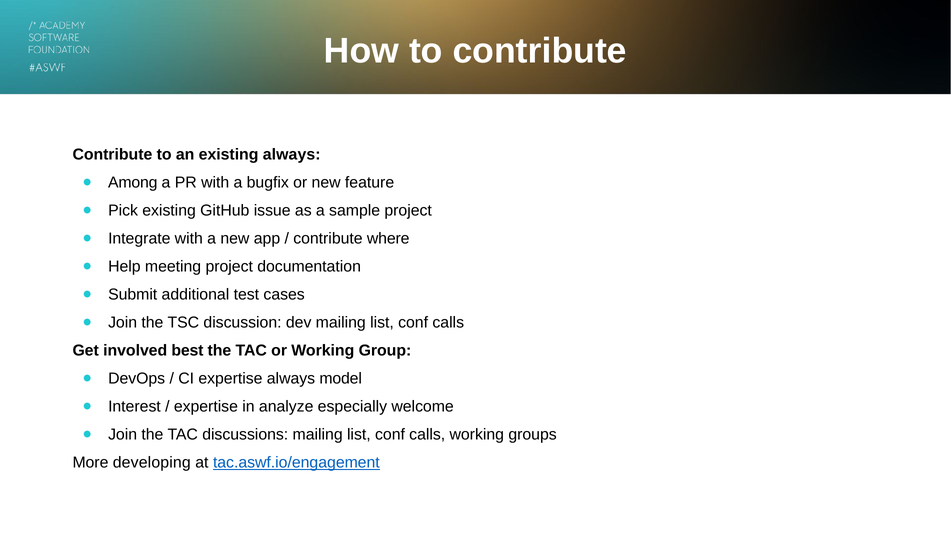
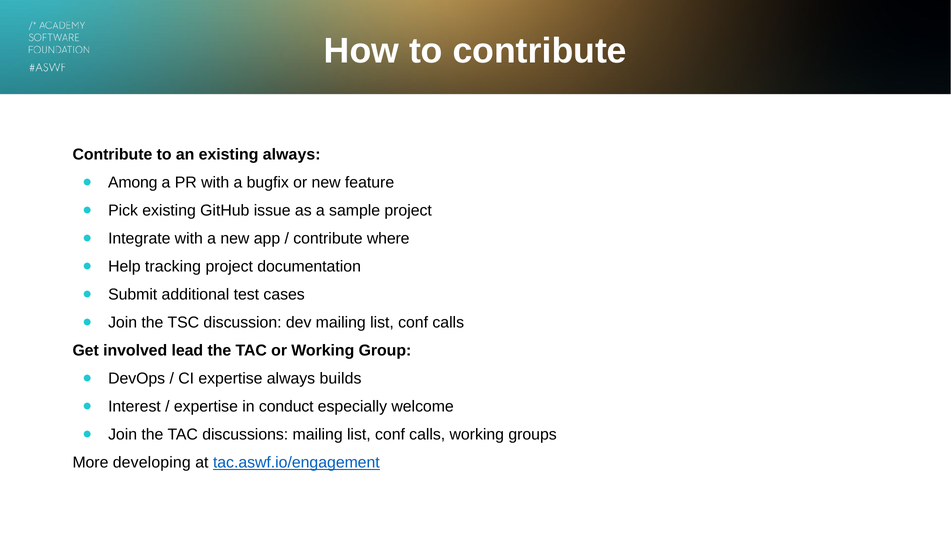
meeting: meeting -> tracking (173, 266)
best: best -> lead (187, 350)
model: model -> builds (341, 378)
analyze: analyze -> conduct (286, 406)
